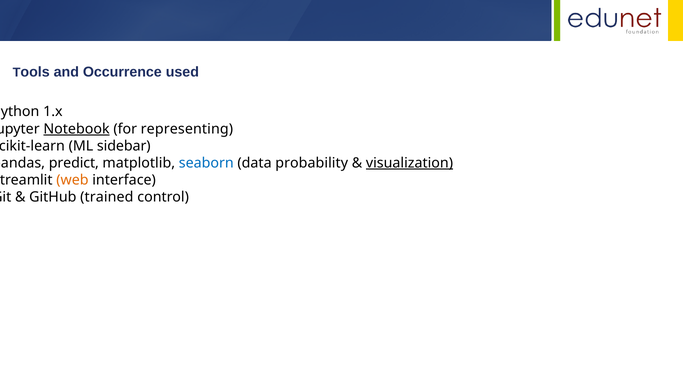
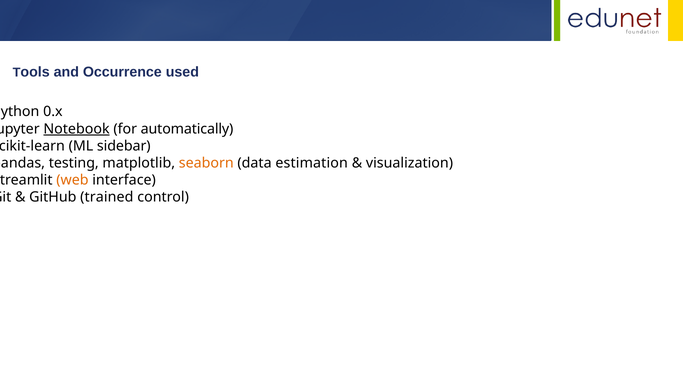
1.x: 1.x -> 0.x (53, 112)
representing: representing -> automatically (187, 129)
predict: predict -> testing (74, 163)
seaborn colour: blue -> orange (206, 163)
probability: probability -> estimation (312, 163)
visualization underline: present -> none (409, 163)
